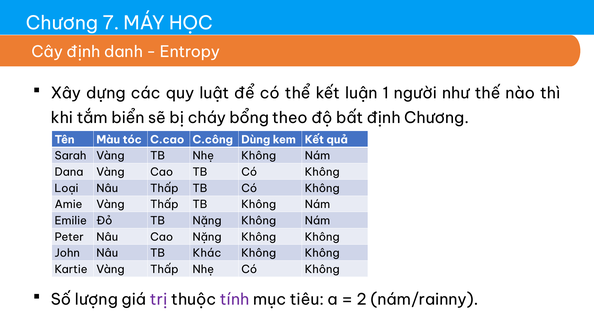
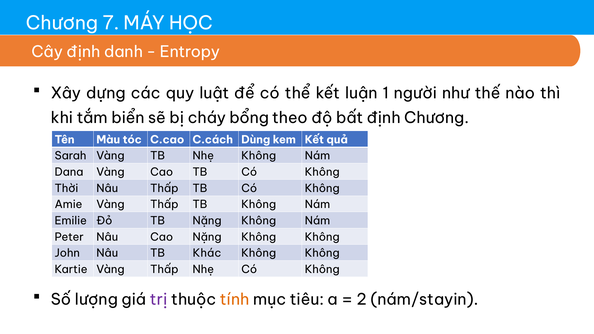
C.công: C.công -> C.cách (213, 140)
Loại: Loại -> Thời (66, 188)
tính colour: purple -> orange (235, 300)
nám/rainny: nám/rainny -> nám/stayin (424, 300)
